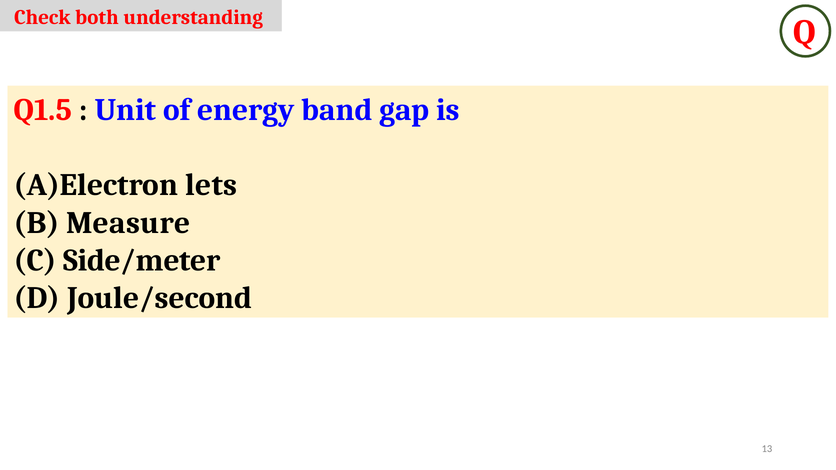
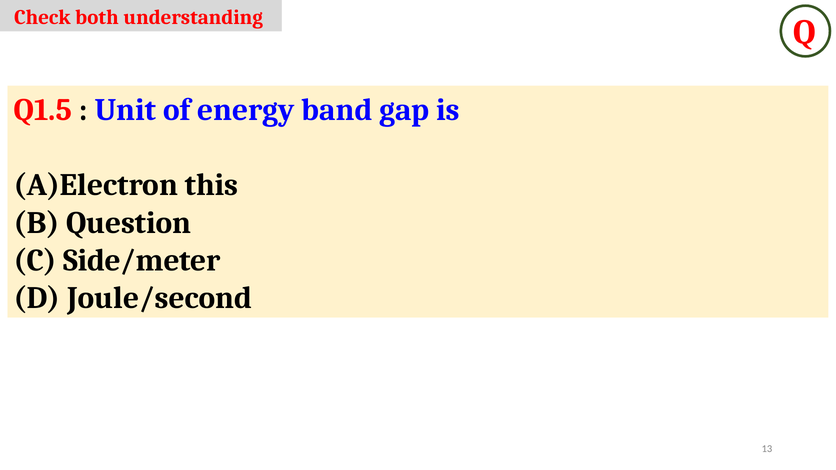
lets: lets -> this (212, 185)
Measure: Measure -> Question (129, 223)
